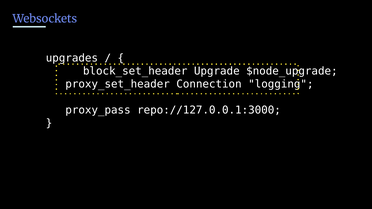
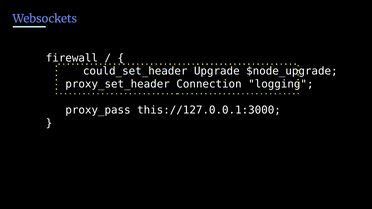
upgrades: upgrades -> firewall (72, 58)
block_set_header: block_set_header -> could_set_header (135, 71)
repo://127.0.0.1:3000: repo://127.0.0.1:3000 -> this://127.0.0.1:3000 (209, 110)
